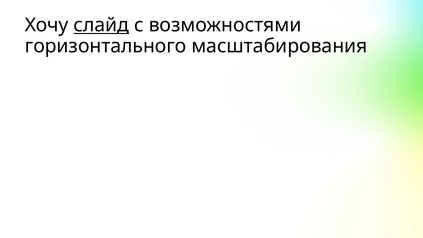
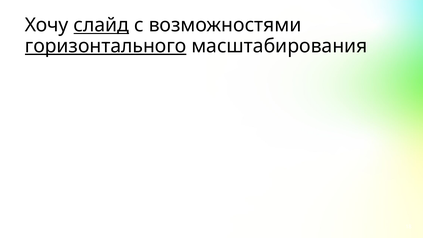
горизонтального underline: none -> present (106, 46)
